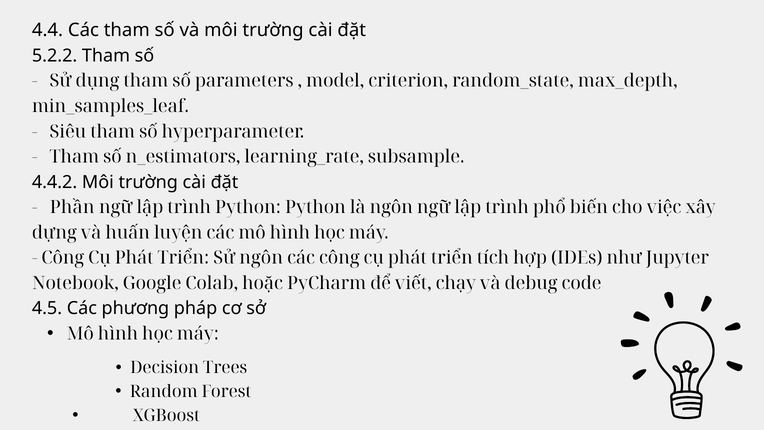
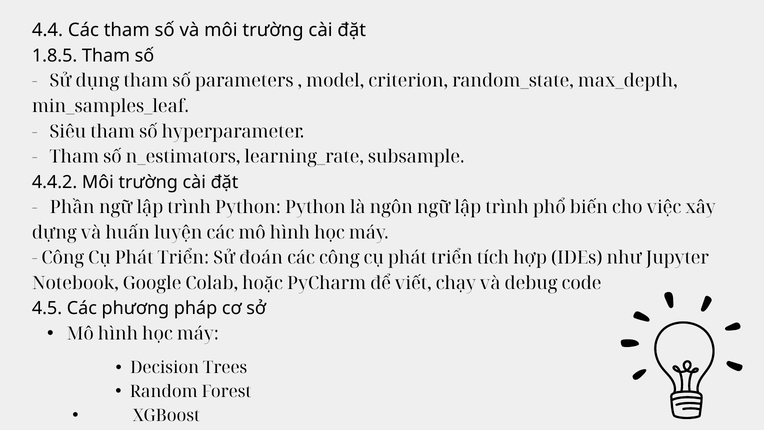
5.2.2: 5.2.2 -> 1.8.5 (55, 56)
Sử ngôn: ngôn -> đoán (261, 258)
